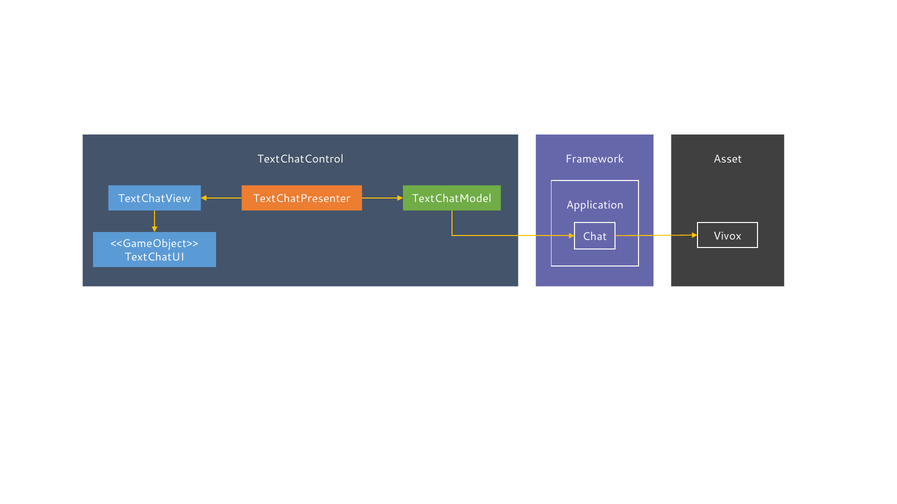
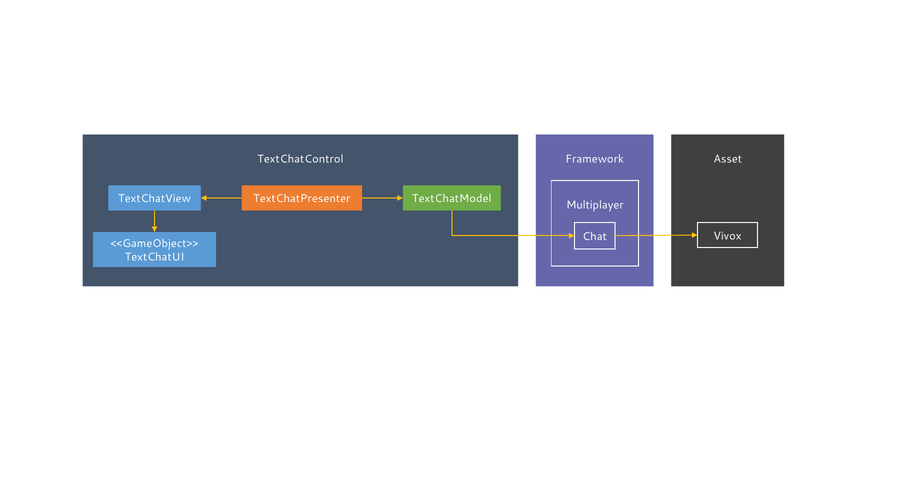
Application: Application -> Multiplayer (595, 205)
